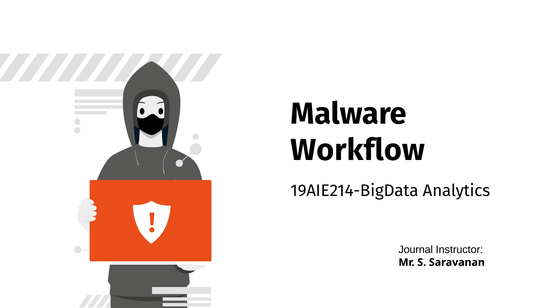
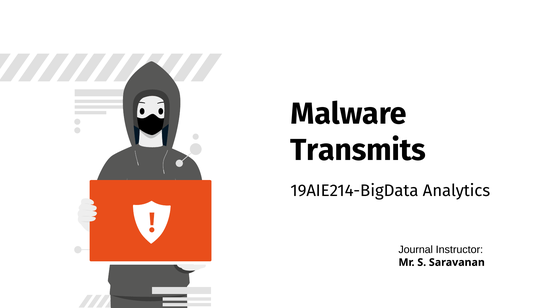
Workflow: Workflow -> Transmits (358, 150)
